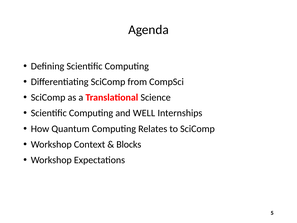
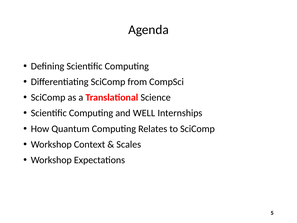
Blocks: Blocks -> Scales (129, 144)
